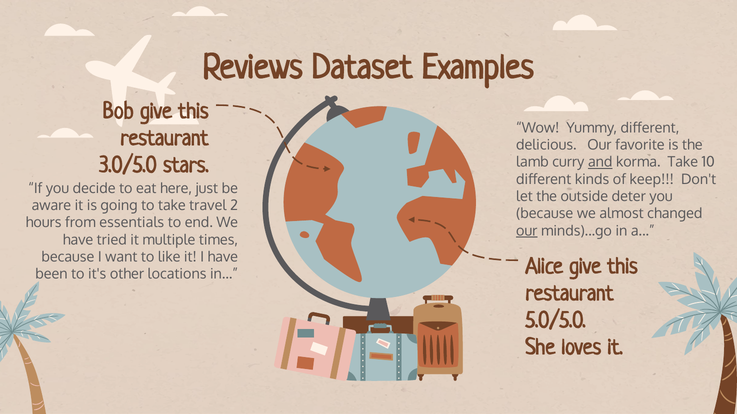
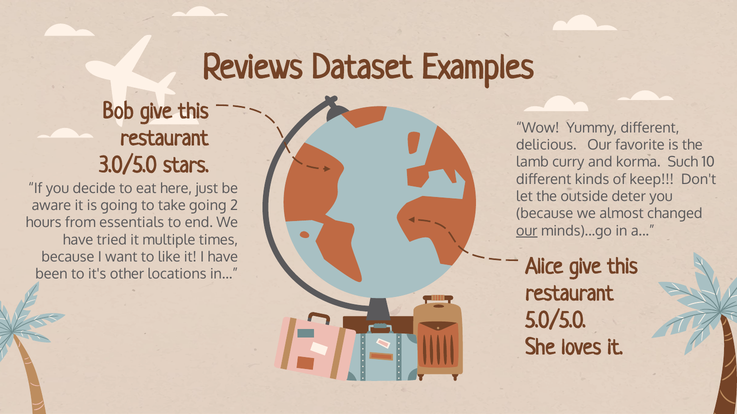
and underline: present -> none (600, 162)
korma Take: Take -> Such (683, 162)
take travel: travel -> going (208, 206)
